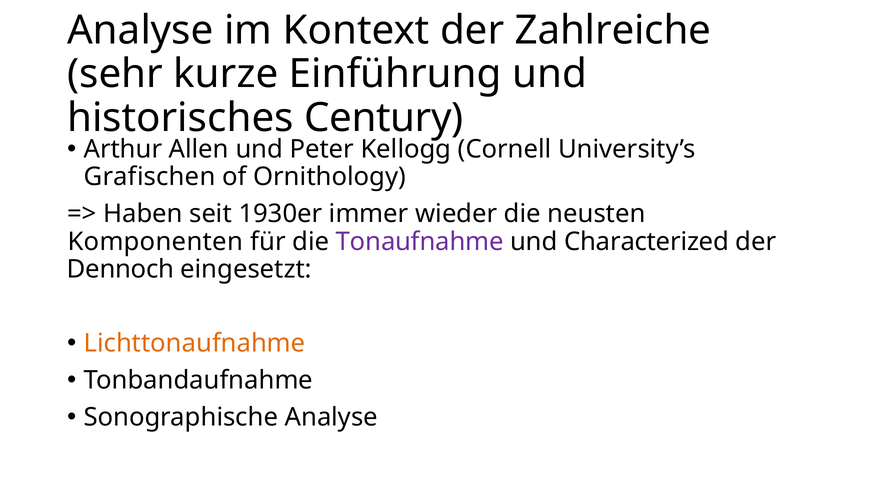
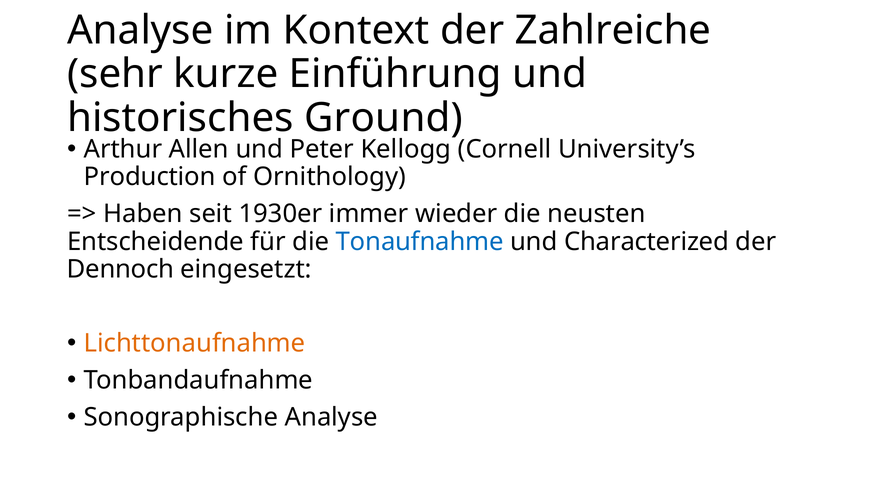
Century: Century -> Ground (384, 118)
Grafischen: Grafischen -> Production (150, 177)
Komponenten: Komponenten -> Entscheidende (156, 241)
Tonaufnahme colour: purple -> blue (420, 241)
